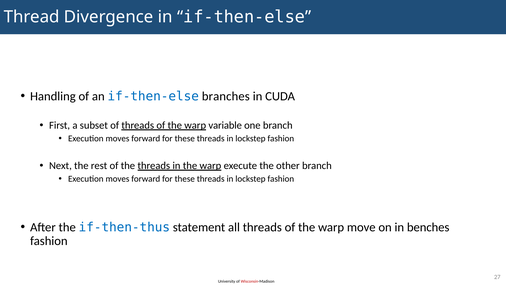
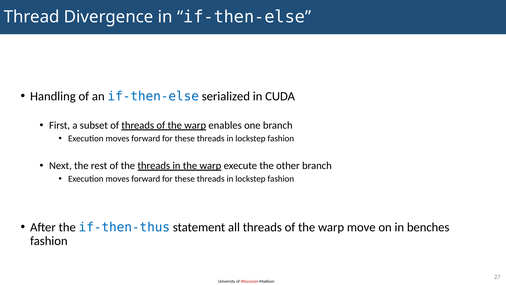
branches: branches -> serialized (226, 96)
variable: variable -> enables (225, 125)
